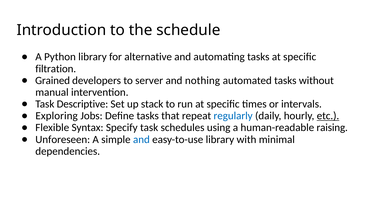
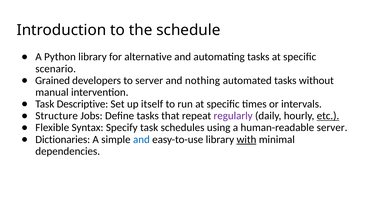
filtration: filtration -> scenario (56, 69)
stack: stack -> itself (152, 104)
Exploring: Exploring -> Structure (57, 116)
regularly colour: blue -> purple (233, 116)
human-readable raising: raising -> server (332, 128)
Unforeseen: Unforeseen -> Dictionaries (63, 140)
with underline: none -> present (246, 140)
